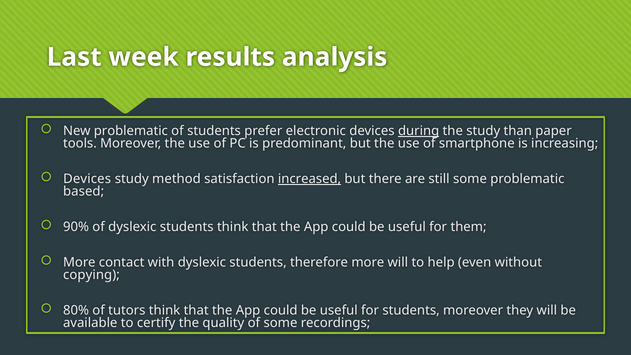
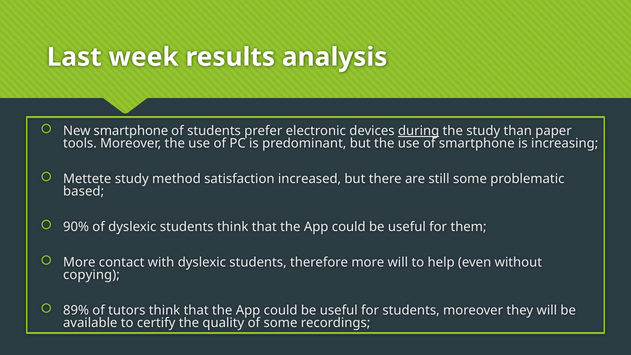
New problematic: problematic -> smartphone (131, 131)
Devices: Devices -> Mettete (87, 179)
increased underline: present -> none (310, 179)
80%: 80% -> 89% (76, 310)
